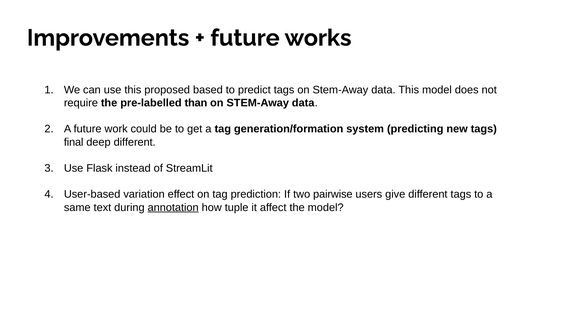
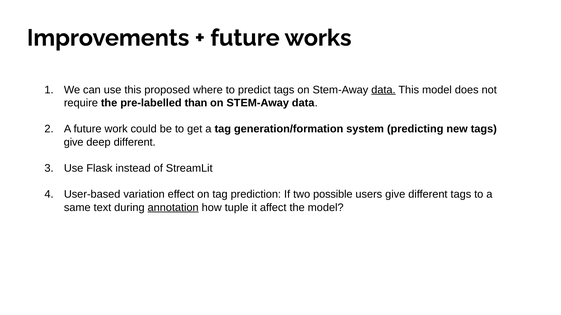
based: based -> where (208, 90)
data underline: none -> present (383, 90)
final: final -> give (74, 142)
pairwise: pairwise -> possible (333, 195)
